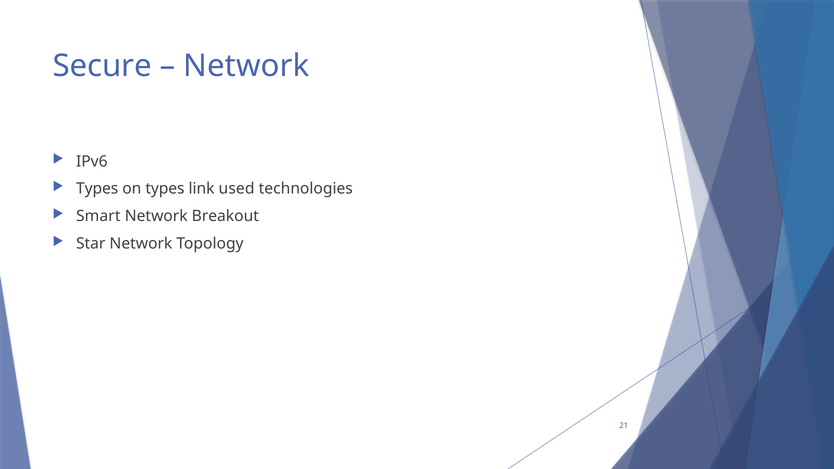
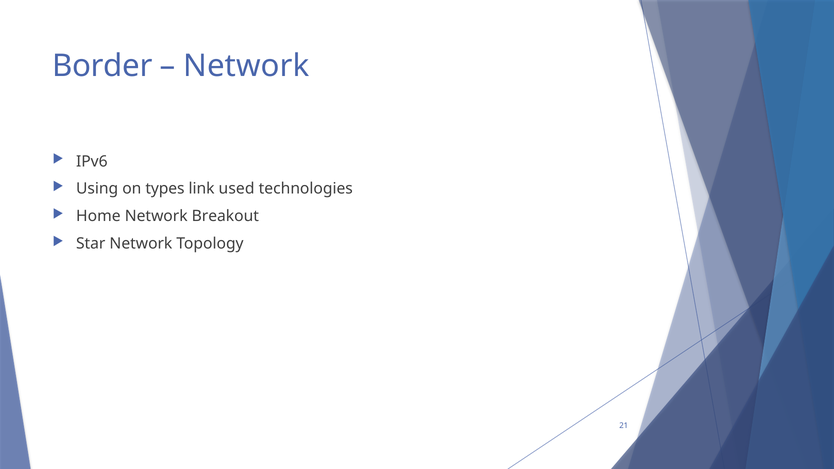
Secure: Secure -> Border (102, 66)
Types: Types -> Using (97, 189)
Smart: Smart -> Home (98, 216)
